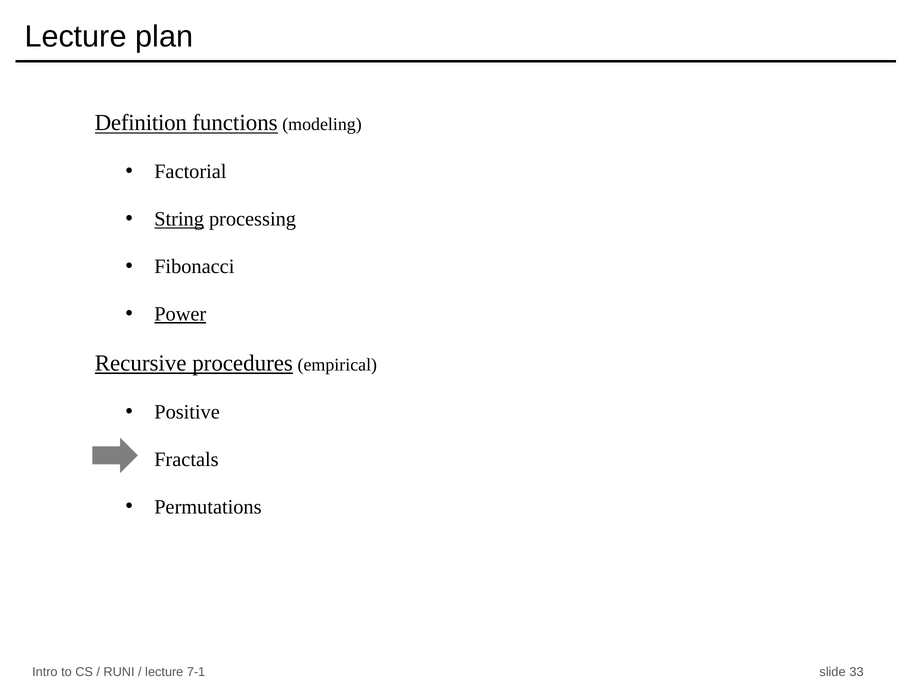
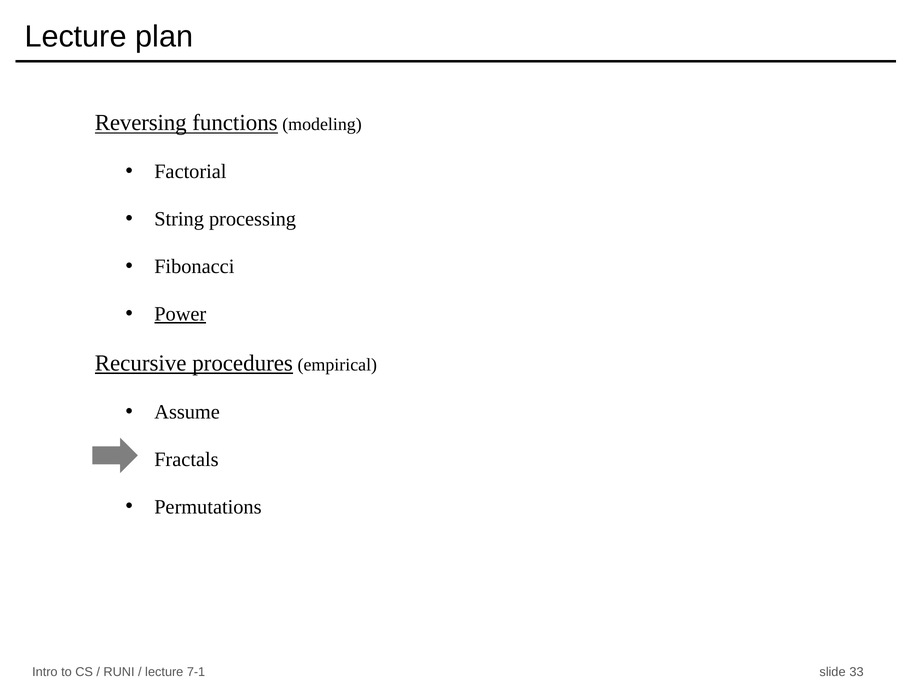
Definition: Definition -> Reversing (141, 123)
String underline: present -> none (179, 219)
Positive: Positive -> Assume (187, 412)
